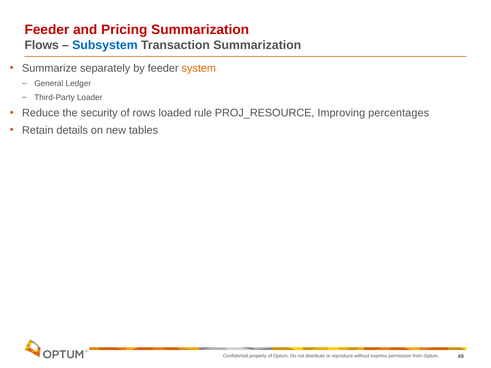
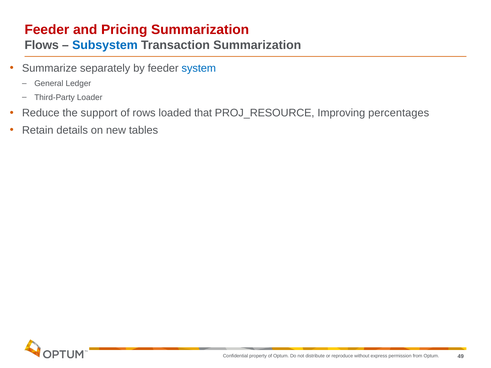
system colour: orange -> blue (199, 68)
security: security -> support (99, 113)
rule: rule -> that (203, 113)
